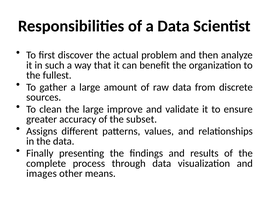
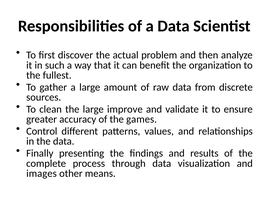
subset: subset -> games (142, 119)
Assigns: Assigns -> Control (42, 131)
